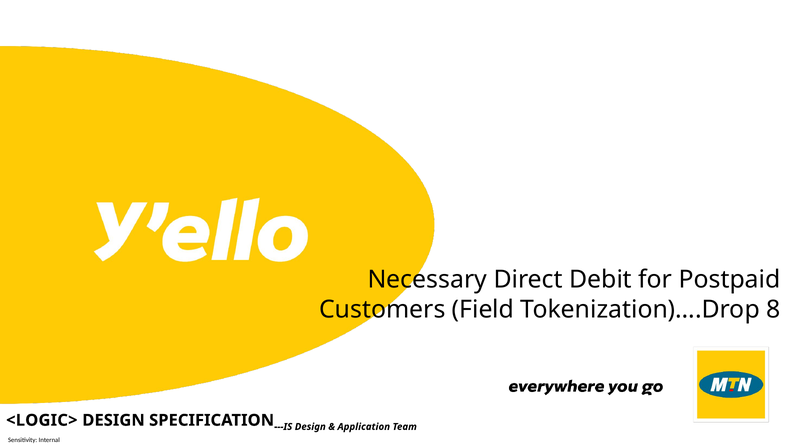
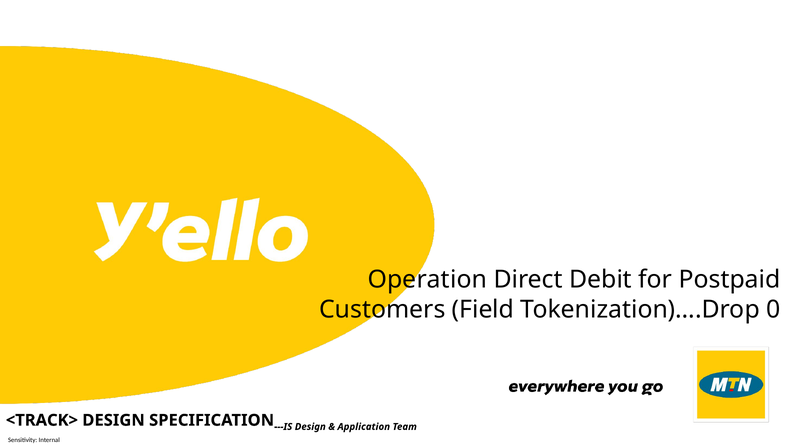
Necessary: Necessary -> Operation (427, 280)
8: 8 -> 0 (773, 310)
<LOGIC>: <LOGIC> -> <TRACK> (42, 420)
